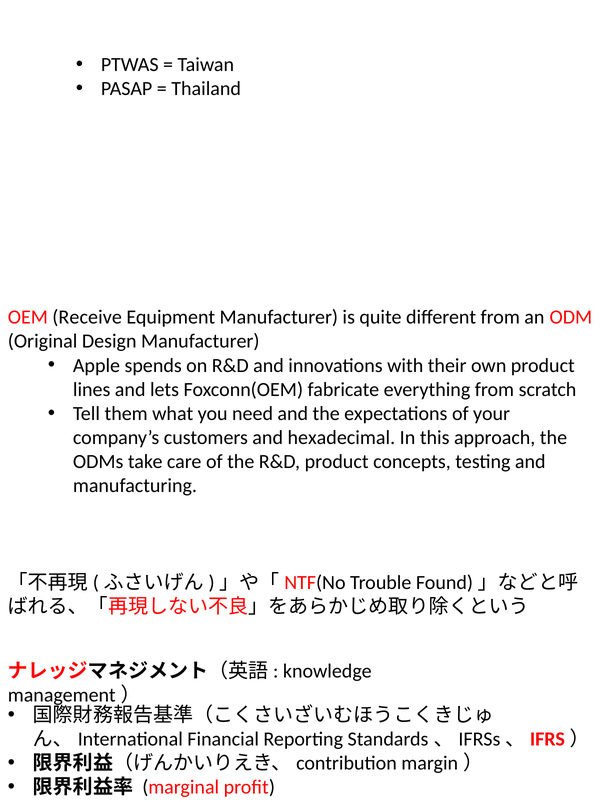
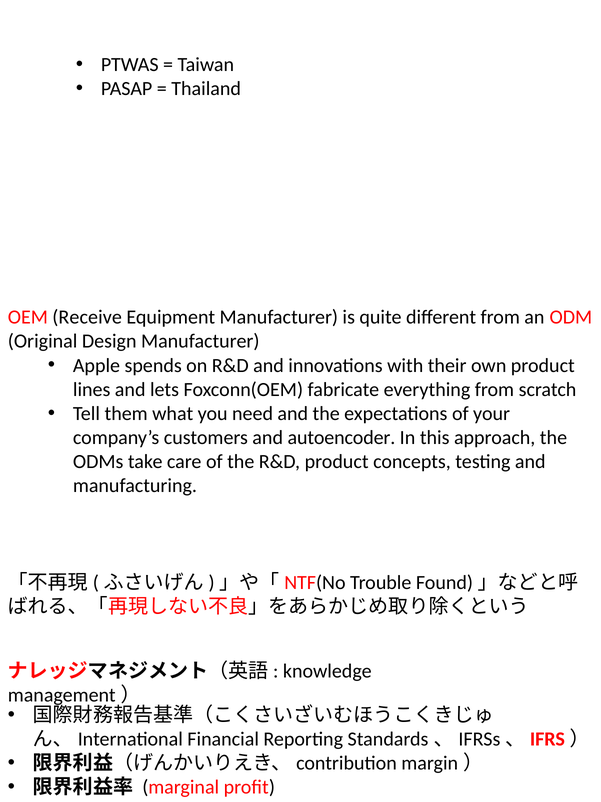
hexadecimal: hexadecimal -> autoencoder (341, 437)
